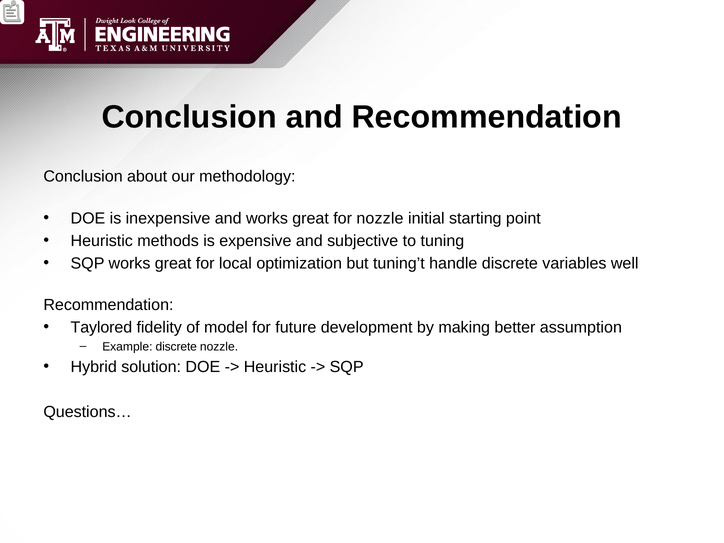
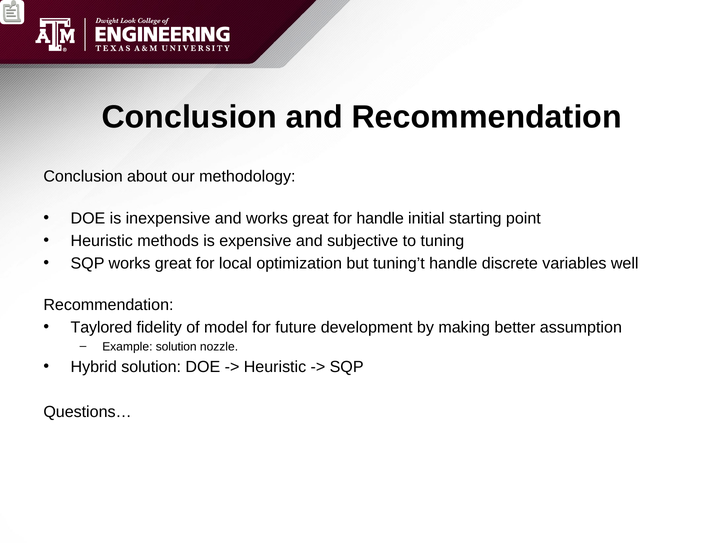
for nozzle: nozzle -> handle (380, 218)
Example discrete: discrete -> solution (176, 347)
